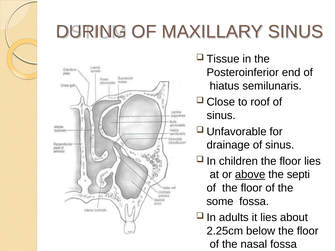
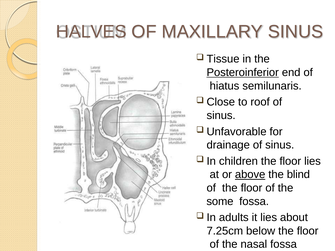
DURING: DURING -> HALVES (91, 32)
Posteroinferior underline: none -> present (243, 73)
septi: septi -> blind (298, 175)
2.25cm: 2.25cm -> 7.25cm (225, 231)
